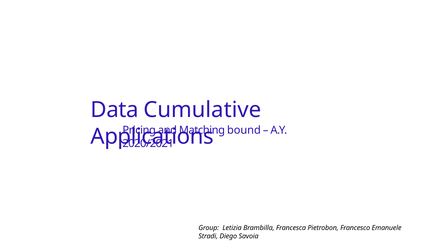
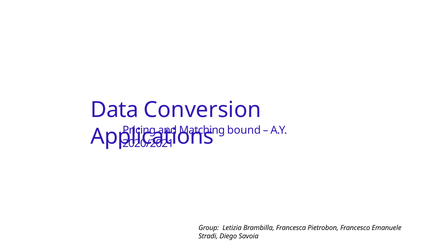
Cumulative: Cumulative -> Conversion (202, 110)
